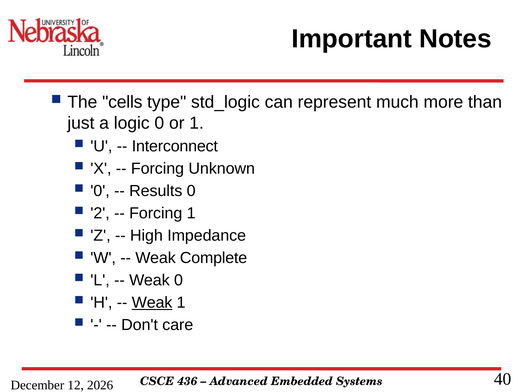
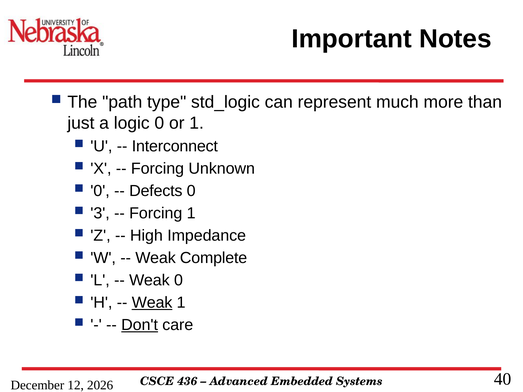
cells: cells -> path (122, 102)
Results: Results -> Defects (156, 191)
2: 2 -> 3 (100, 213)
Don't underline: none -> present (140, 325)
